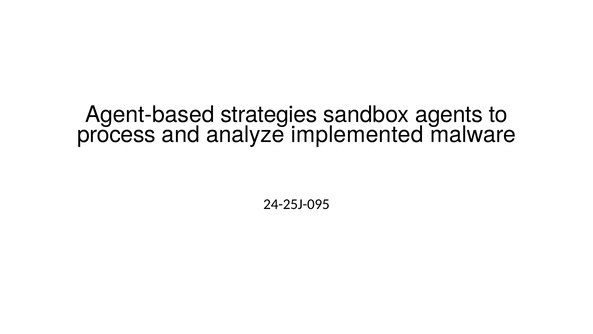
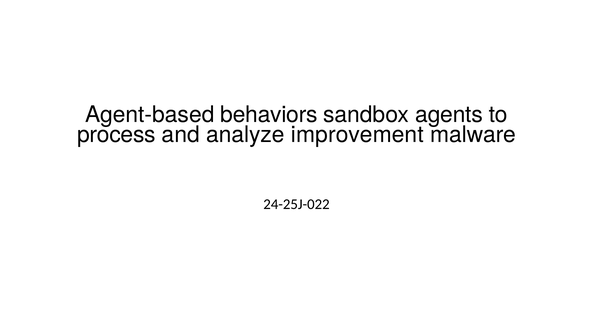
strategies: strategies -> behaviors (269, 115)
implemented: implemented -> improvement (357, 134)
24-25J-095: 24-25J-095 -> 24-25J-022 (296, 204)
